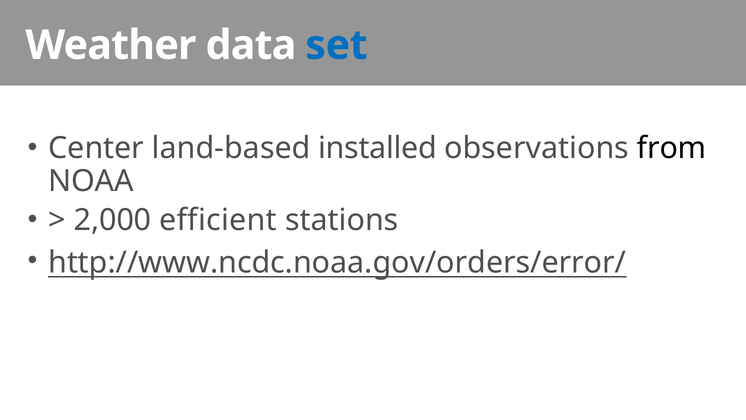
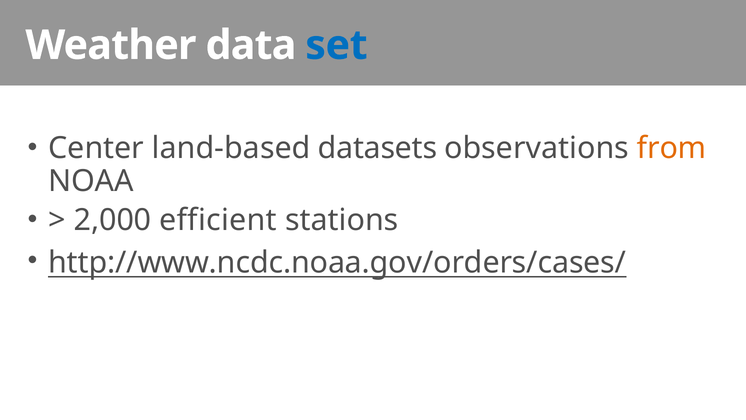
installed: installed -> datasets (378, 148)
from colour: black -> orange (672, 148)
http://www.ncdc.noaa.gov/orders/error/: http://www.ncdc.noaa.gov/orders/error/ -> http://www.ncdc.noaa.gov/orders/cases/ (337, 263)
